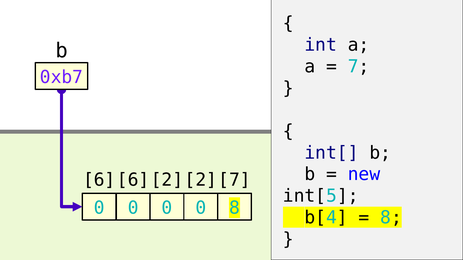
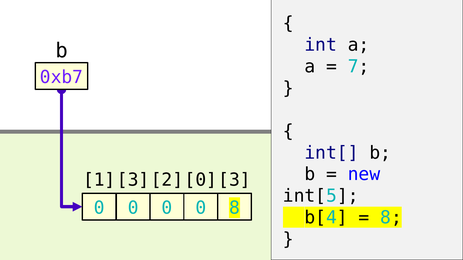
6: 6 -> 1 (99, 180)
6: 6 -> 3 (133, 180)
2: 2 -> 0 (201, 180)
7: 7 -> 3 (235, 180)
